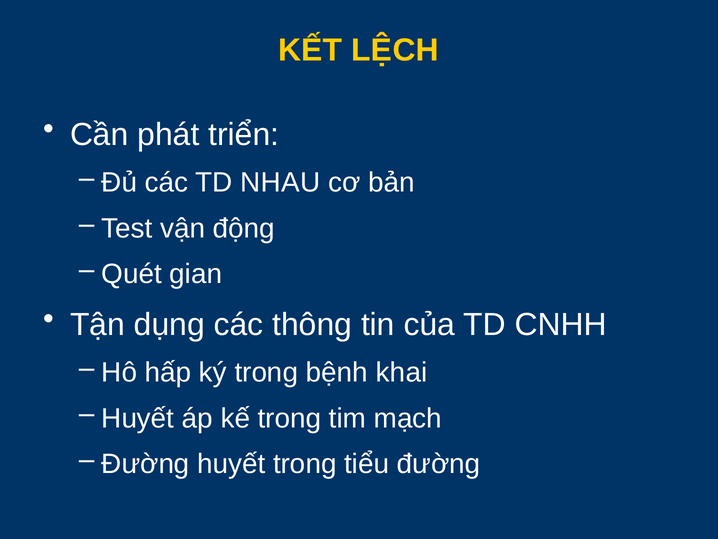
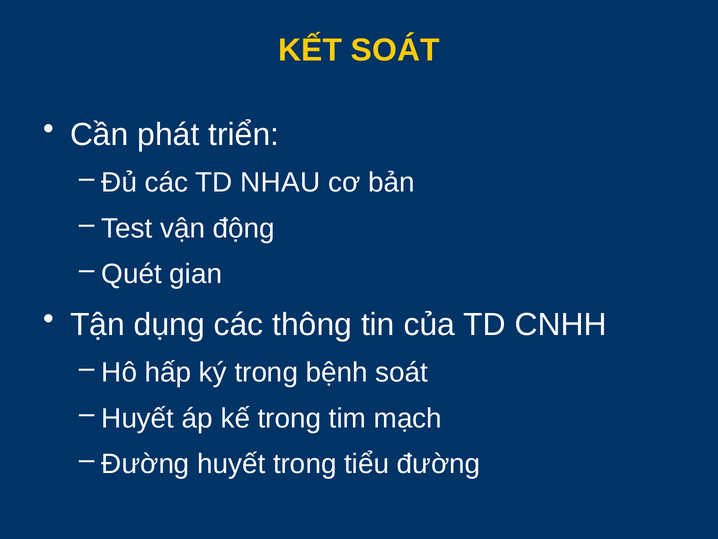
KẾT LỆCH: LỆCH -> SOÁT (395, 50)
bệnh khai: khai -> soát (402, 372)
